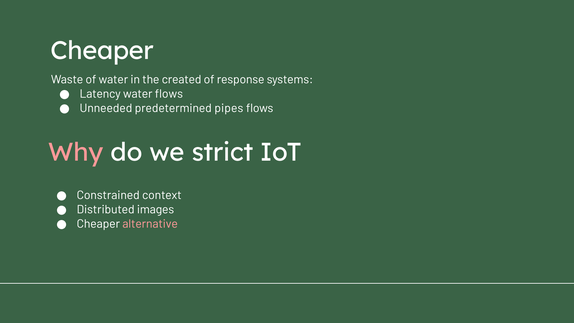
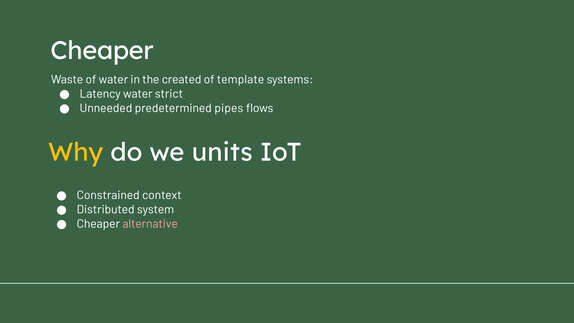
response: response -> template (241, 79)
water flows: flows -> strict (169, 94)
Why colour: pink -> yellow (76, 153)
strict: strict -> units (222, 153)
images: images -> system (156, 210)
